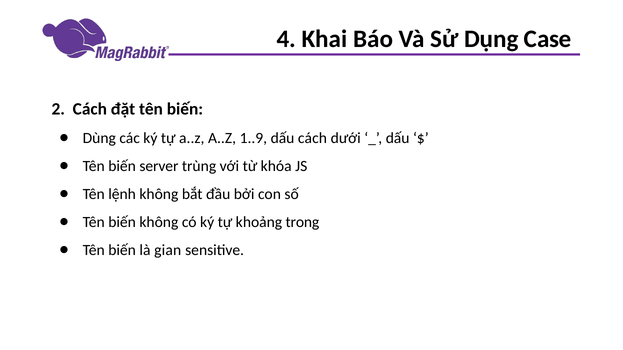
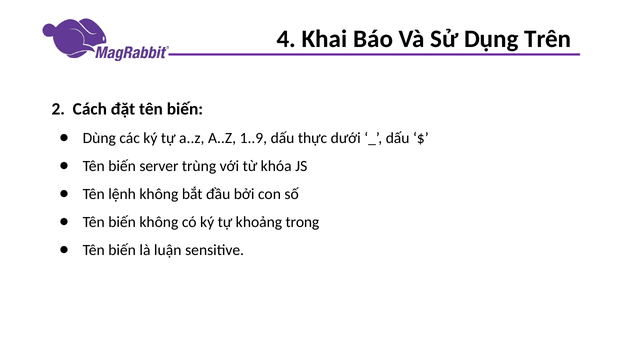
Case: Case -> Trên (548, 39)
dấu cách: cách -> thực (313, 138)
gian: gian -> luận (168, 250)
